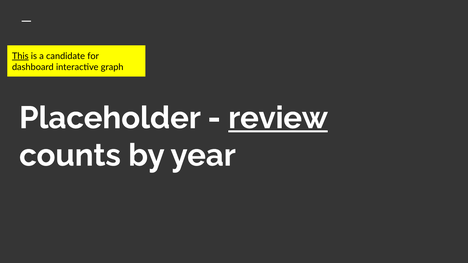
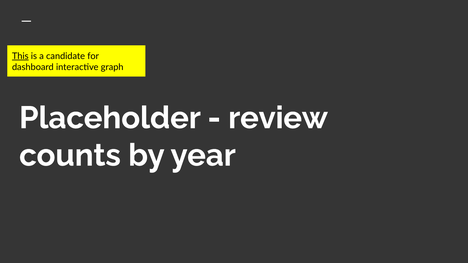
review underline: present -> none (278, 118)
